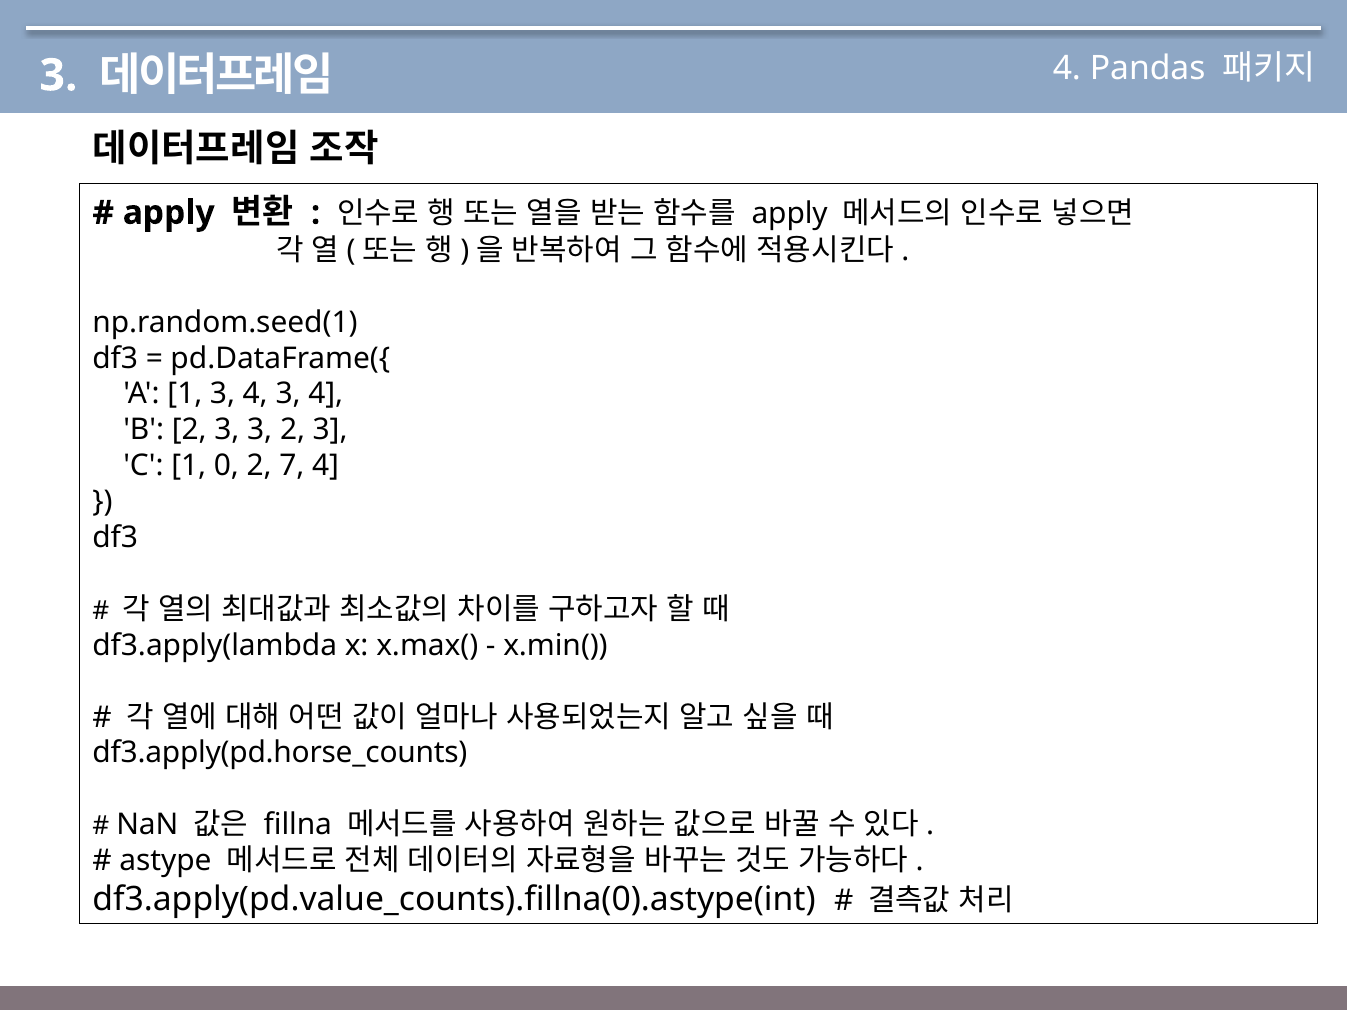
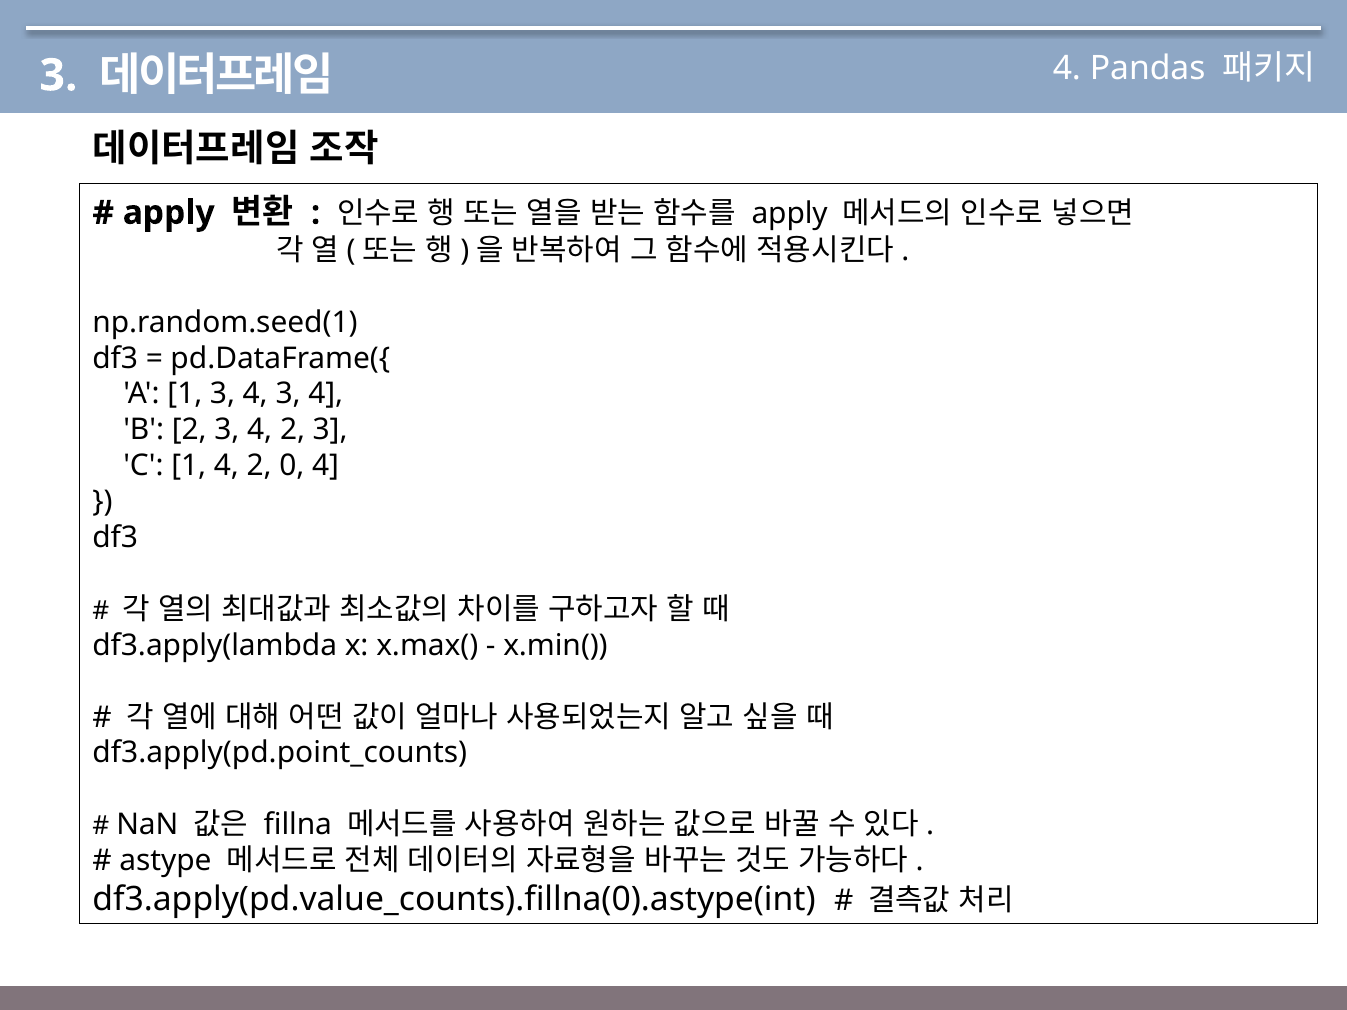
2 3 3: 3 -> 4 (260, 430)
1 0: 0 -> 4 (226, 466)
7: 7 -> 0 (292, 466)
df3.apply(pd.horse_counts: df3.apply(pd.horse_counts -> df3.apply(pd.point_counts (280, 753)
